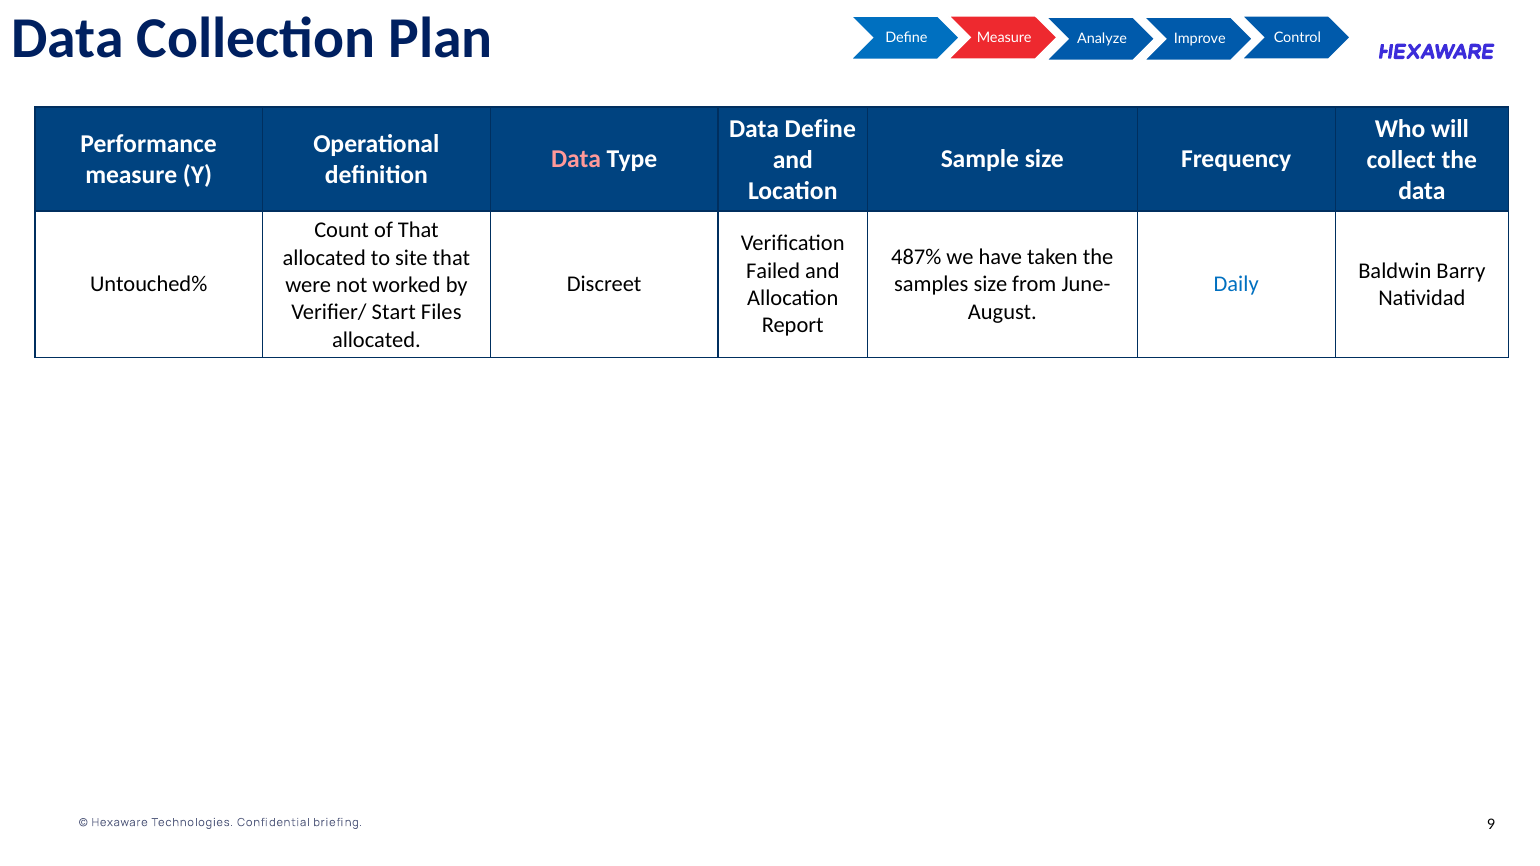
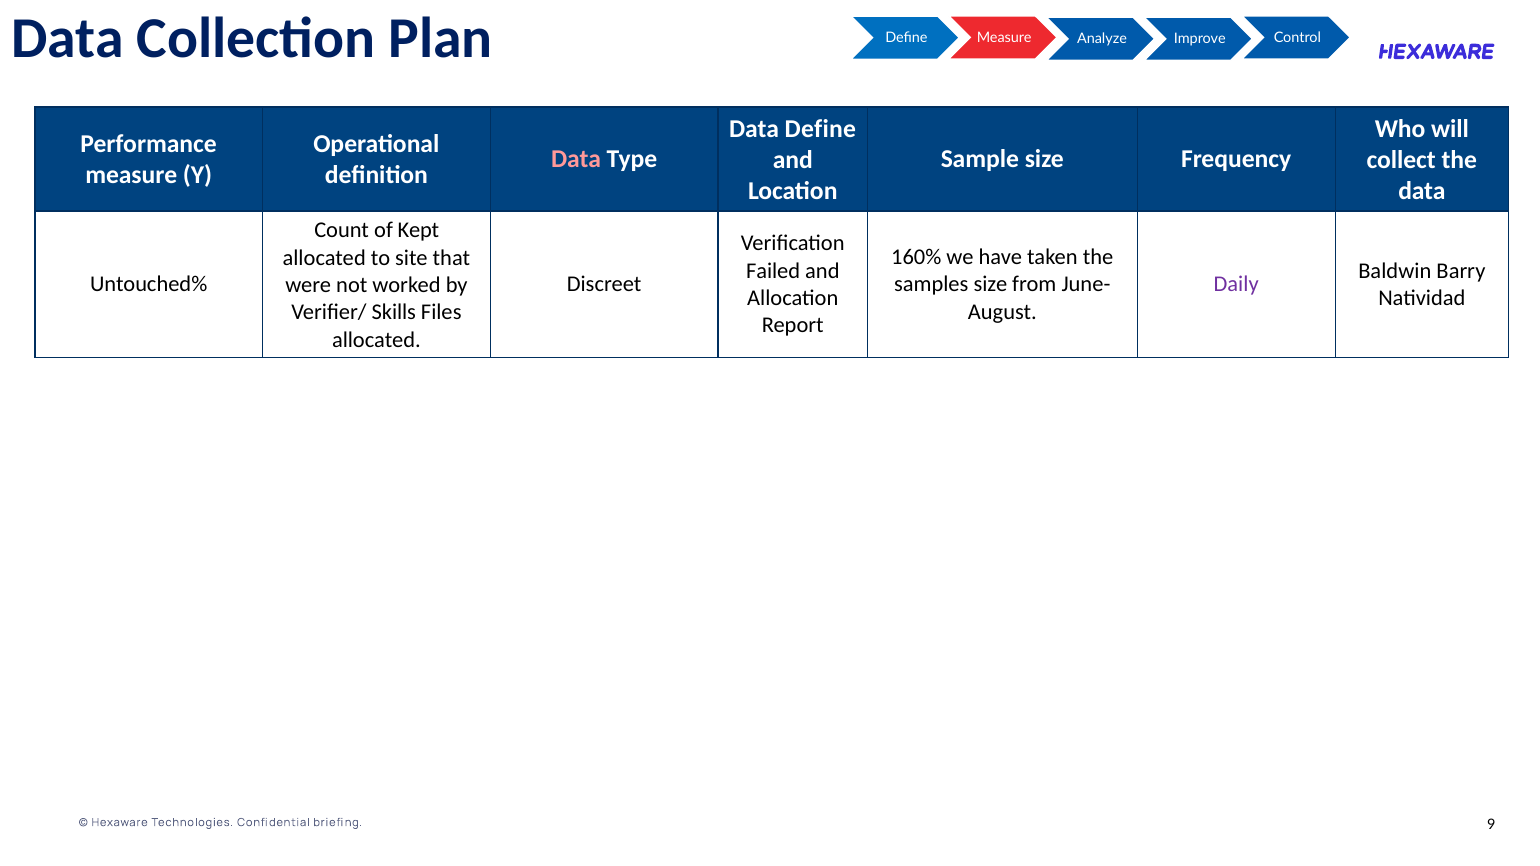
of That: That -> Kept (418, 231)
487%: 487% -> 160% (916, 257)
Daily colour: blue -> purple (1236, 284)
Start: Start -> Skills (394, 313)
